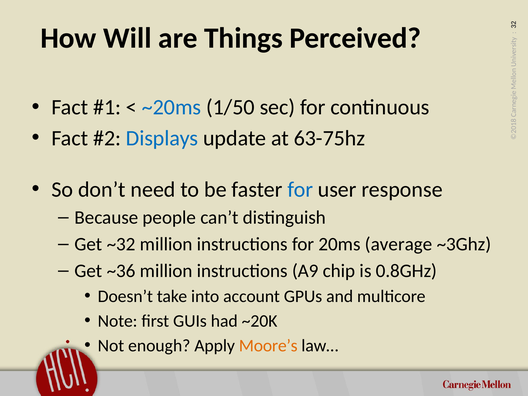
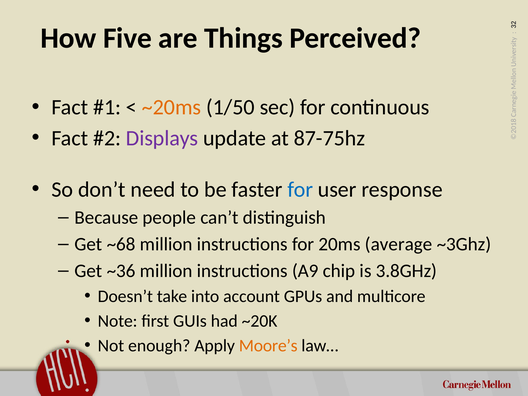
Will: Will -> Five (127, 38)
~20ms colour: blue -> orange (172, 107)
Displays colour: blue -> purple (162, 138)
63-75hz: 63-75hz -> 87-75hz (329, 138)
~32: ~32 -> ~68 (121, 244)
0.8GHz: 0.8GHz -> 3.8GHz (406, 271)
